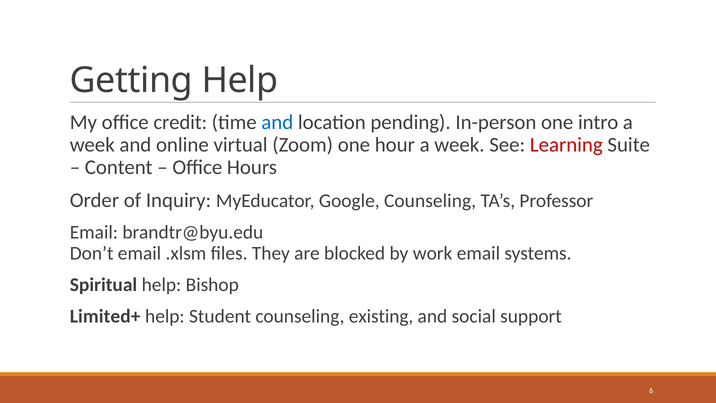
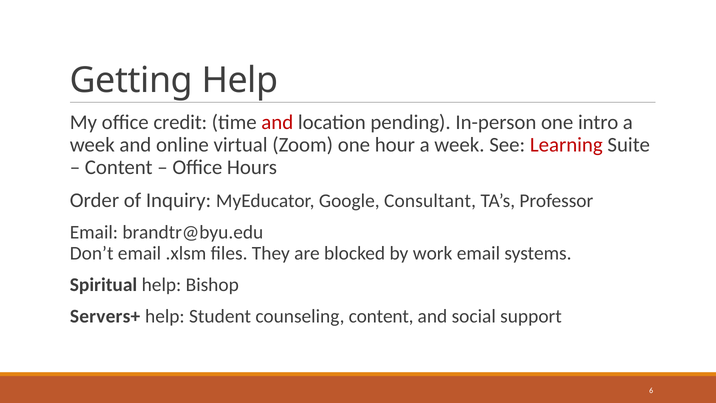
and colour: blue -> red (277, 122)
Google Counseling: Counseling -> Consultant (430, 201)
Limited+: Limited+ -> Servers+ (105, 316)
counseling existing: existing -> content (381, 316)
